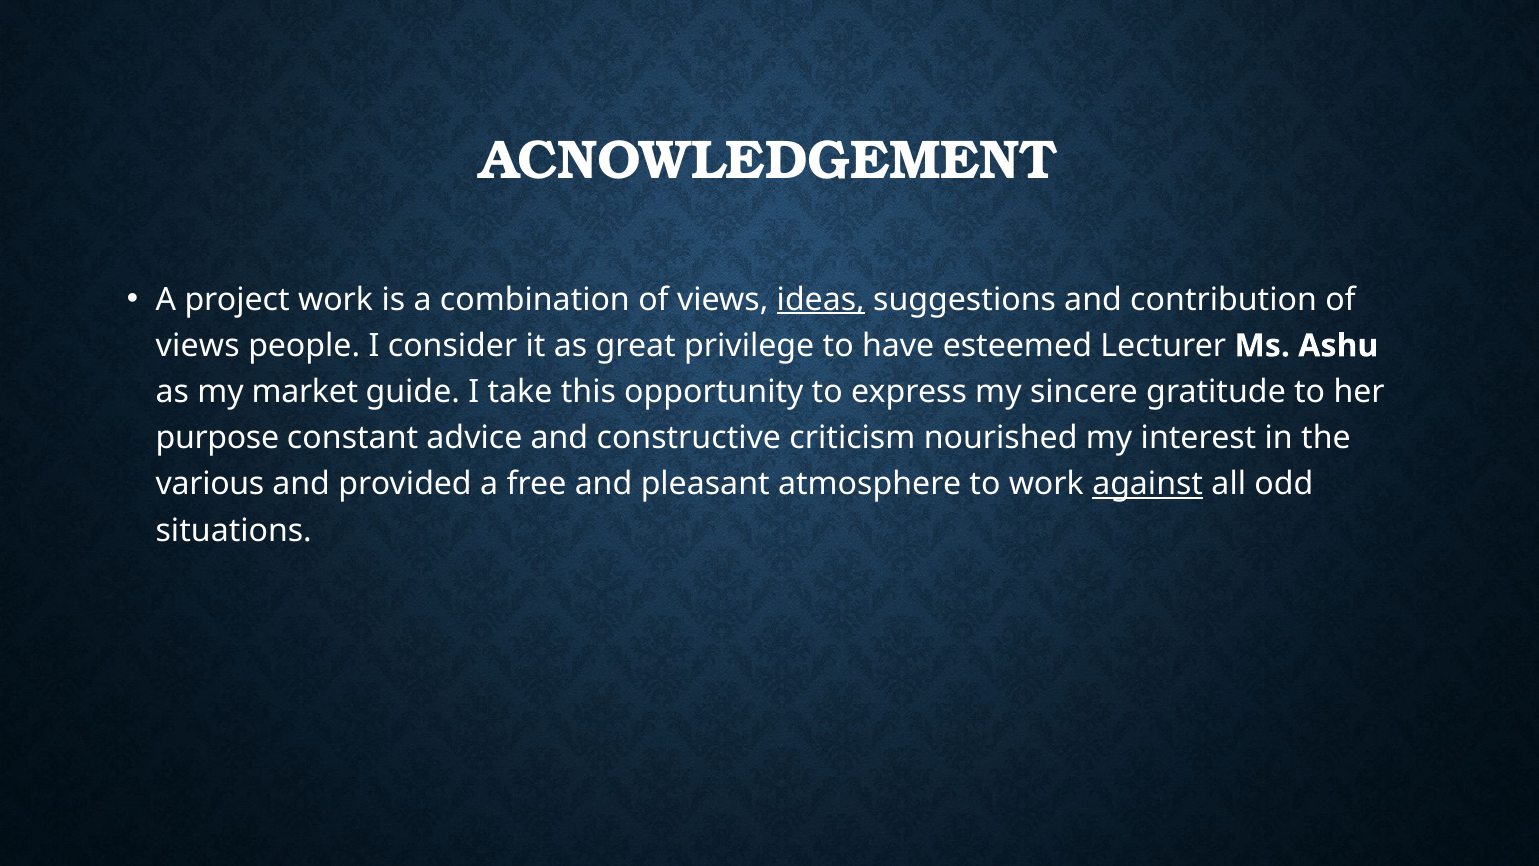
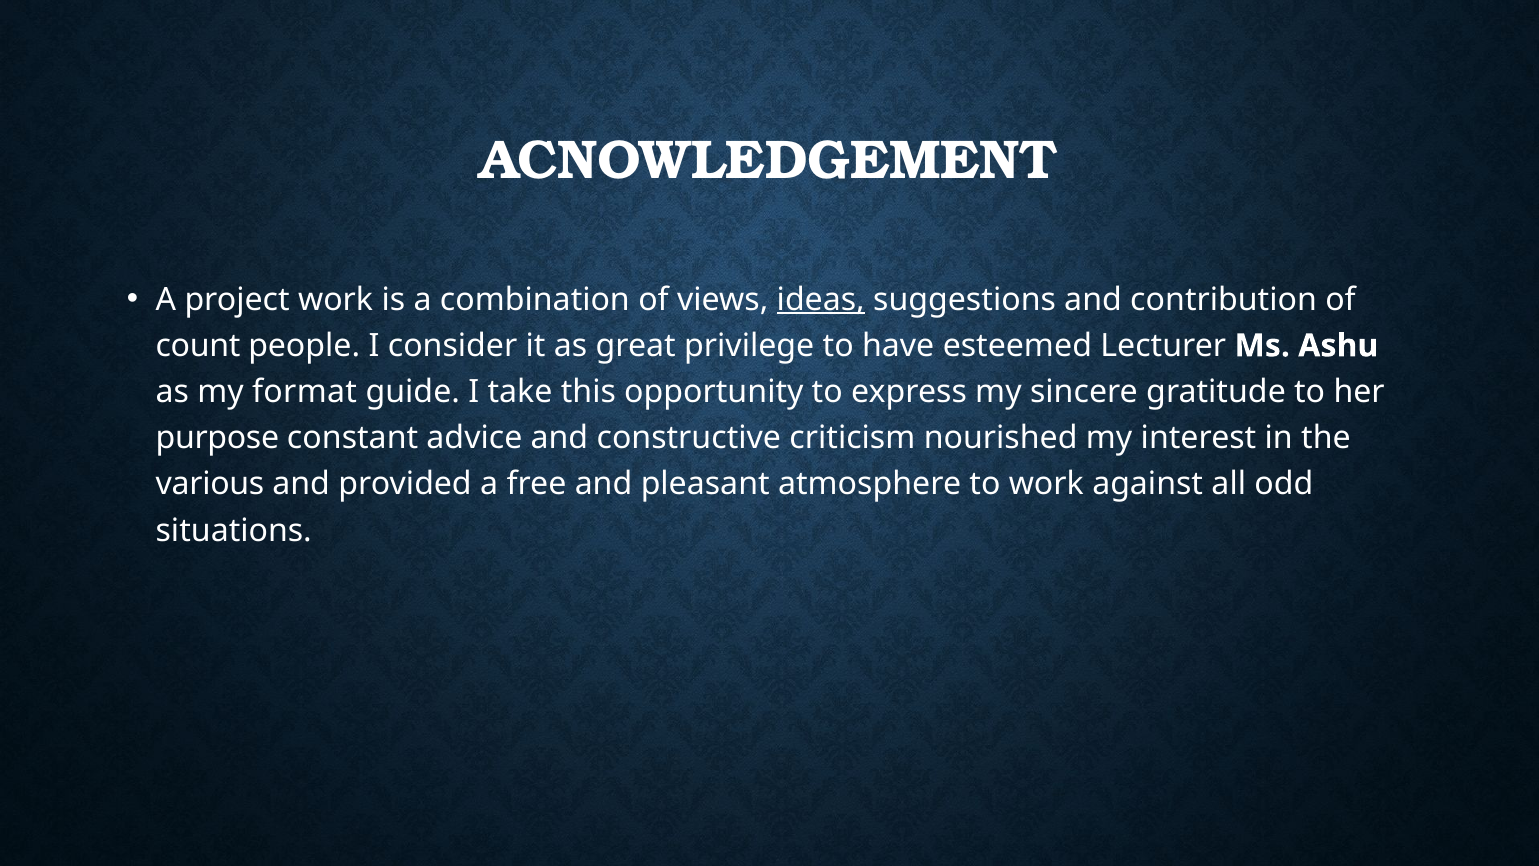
views: views -> count (198, 346)
market: market -> format (305, 392)
against underline: present -> none (1148, 484)
